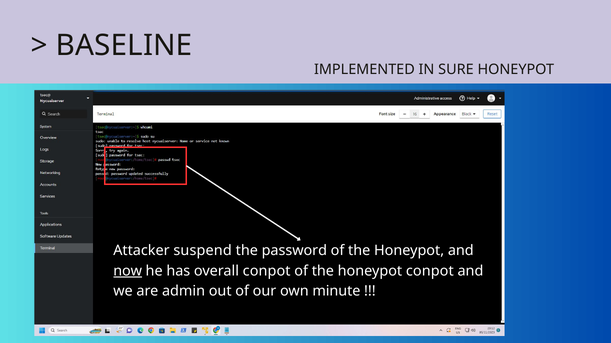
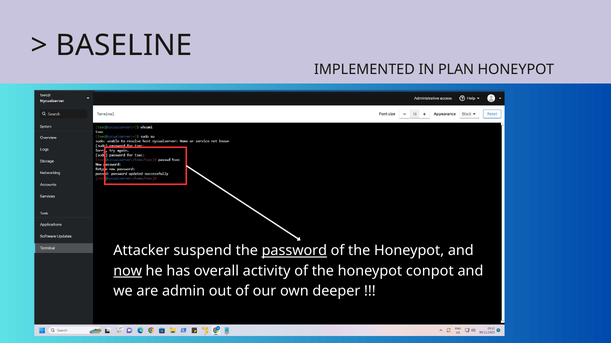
SURE: SURE -> PLAN (456, 70)
password underline: none -> present (294, 251)
overall conpot: conpot -> activity (267, 271)
minute: minute -> deeper (336, 292)
